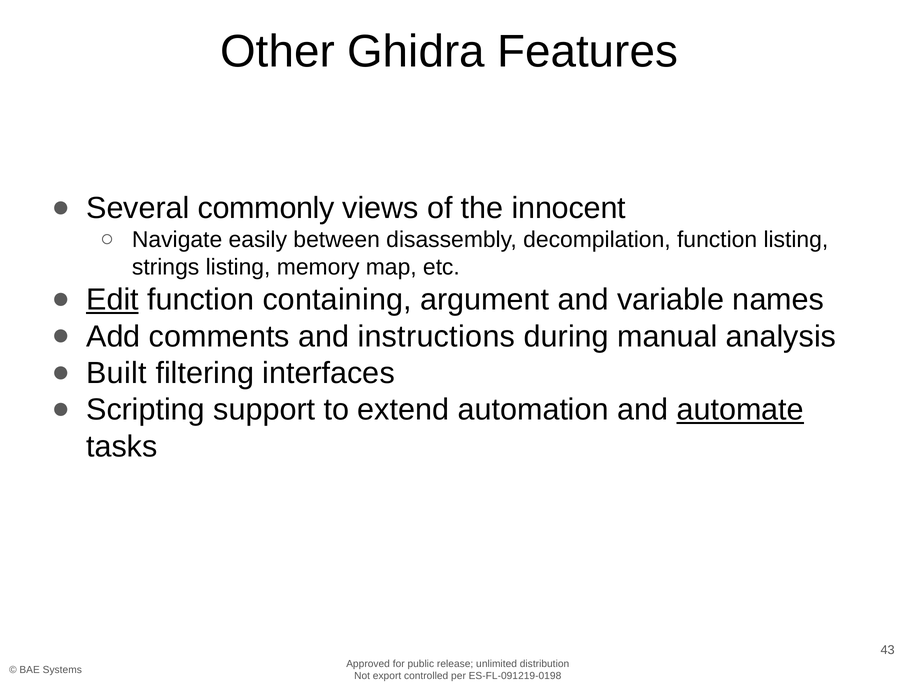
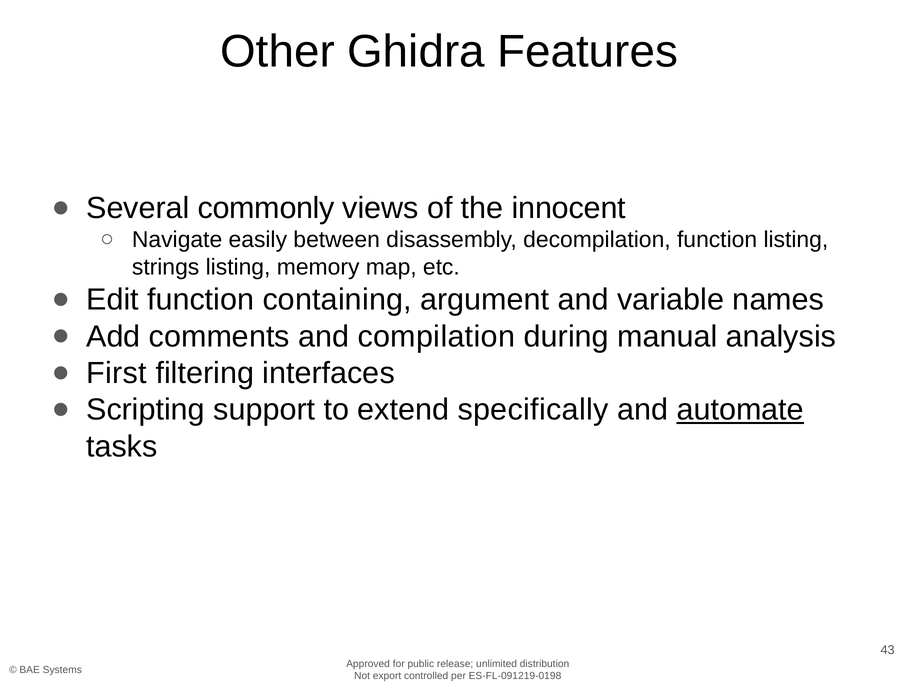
Edit underline: present -> none (112, 300)
instructions: instructions -> compilation (436, 337)
Built: Built -> First (117, 373)
automation: automation -> specifically (533, 410)
